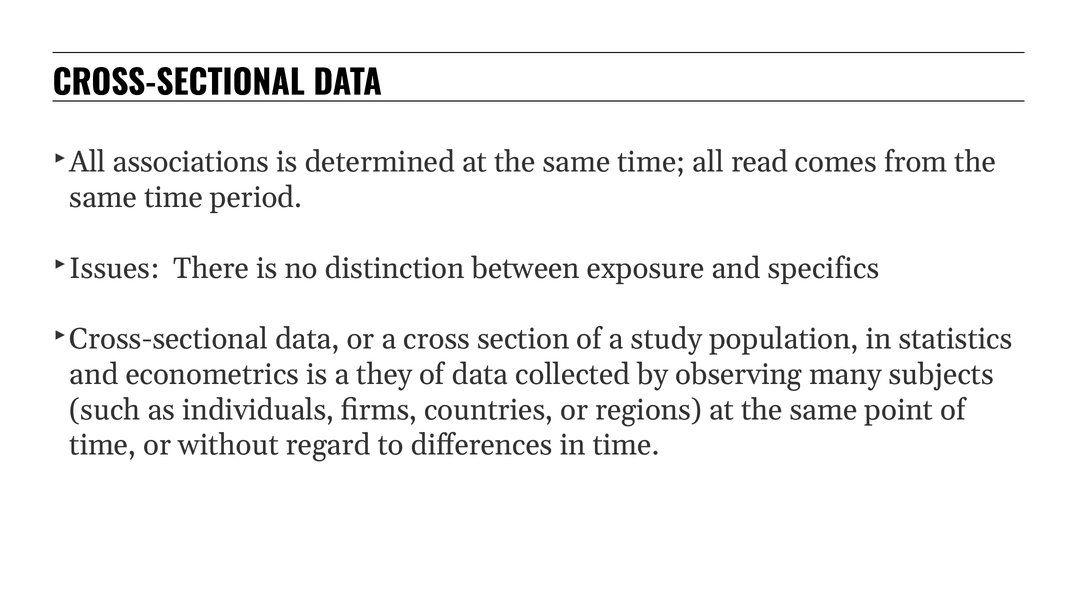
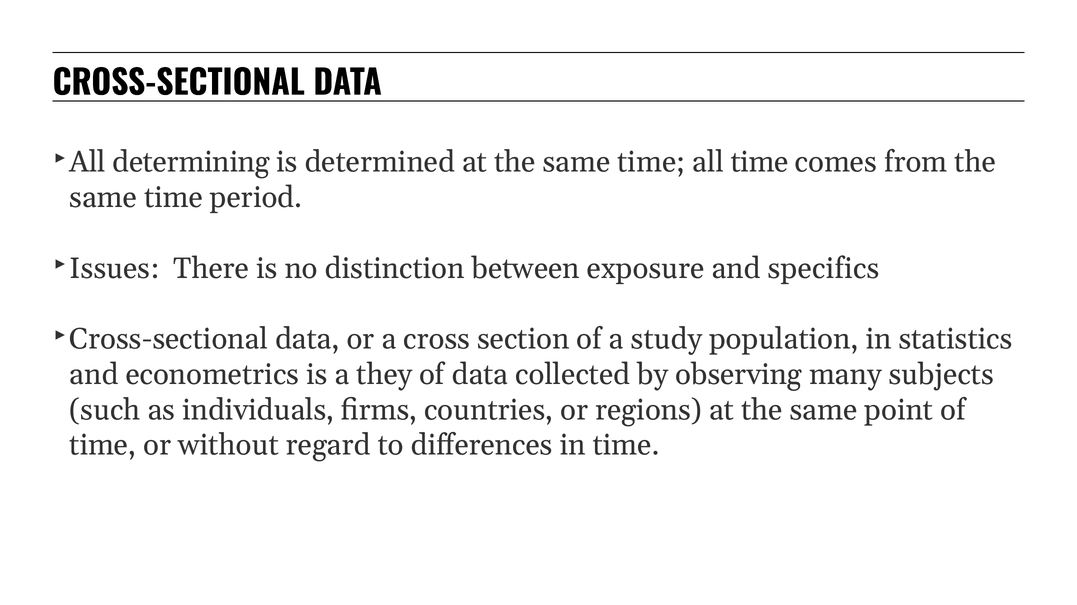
associations: associations -> determining (191, 162)
all read: read -> time (760, 162)
